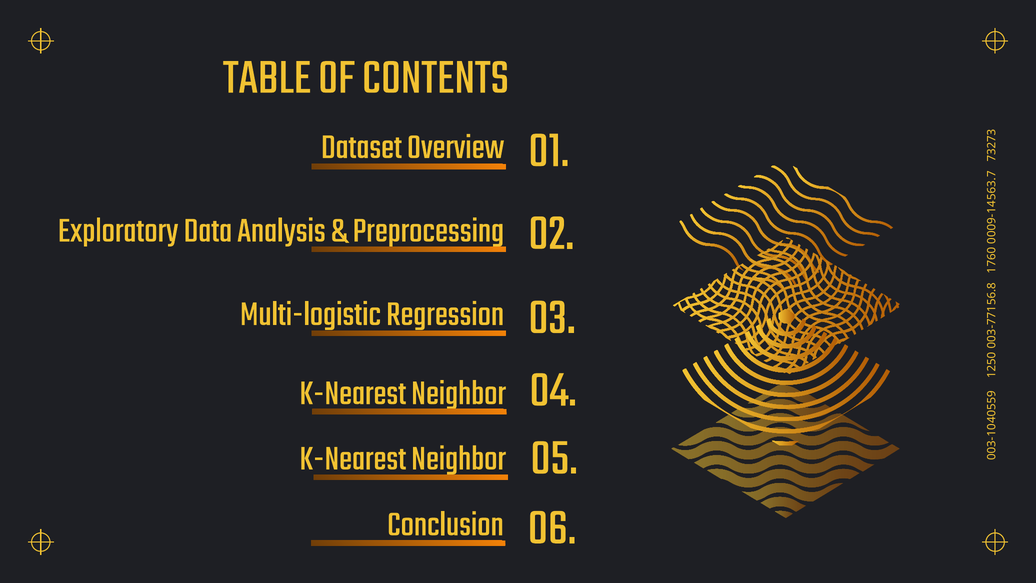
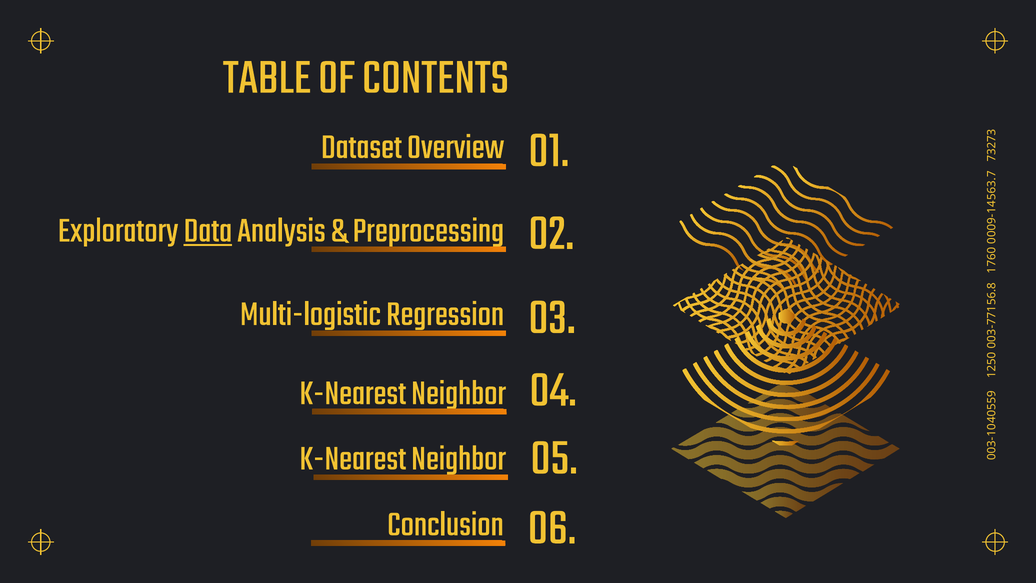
Data underline: none -> present (208, 230)
